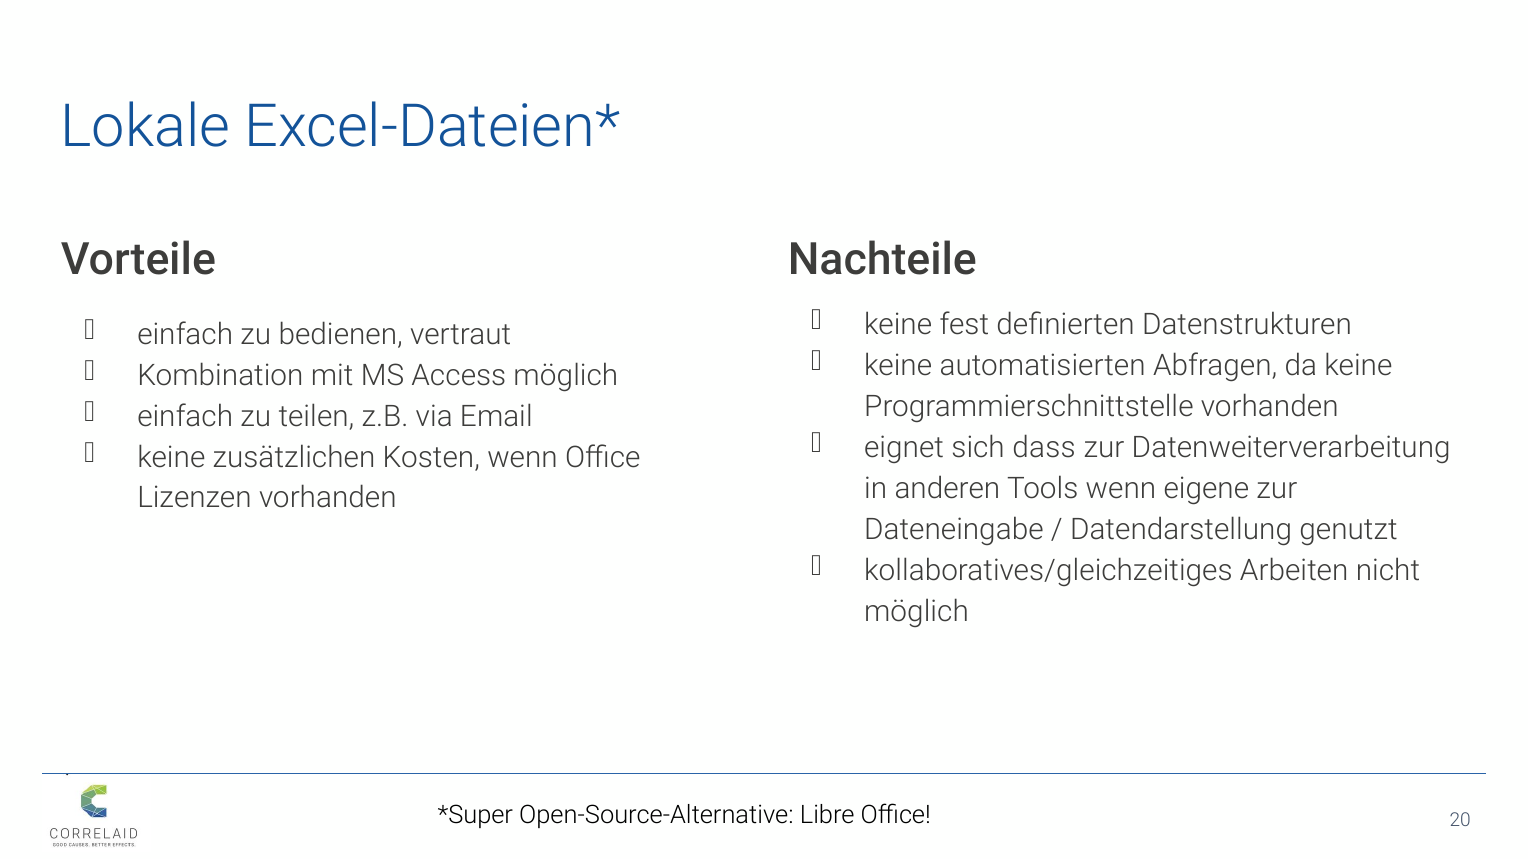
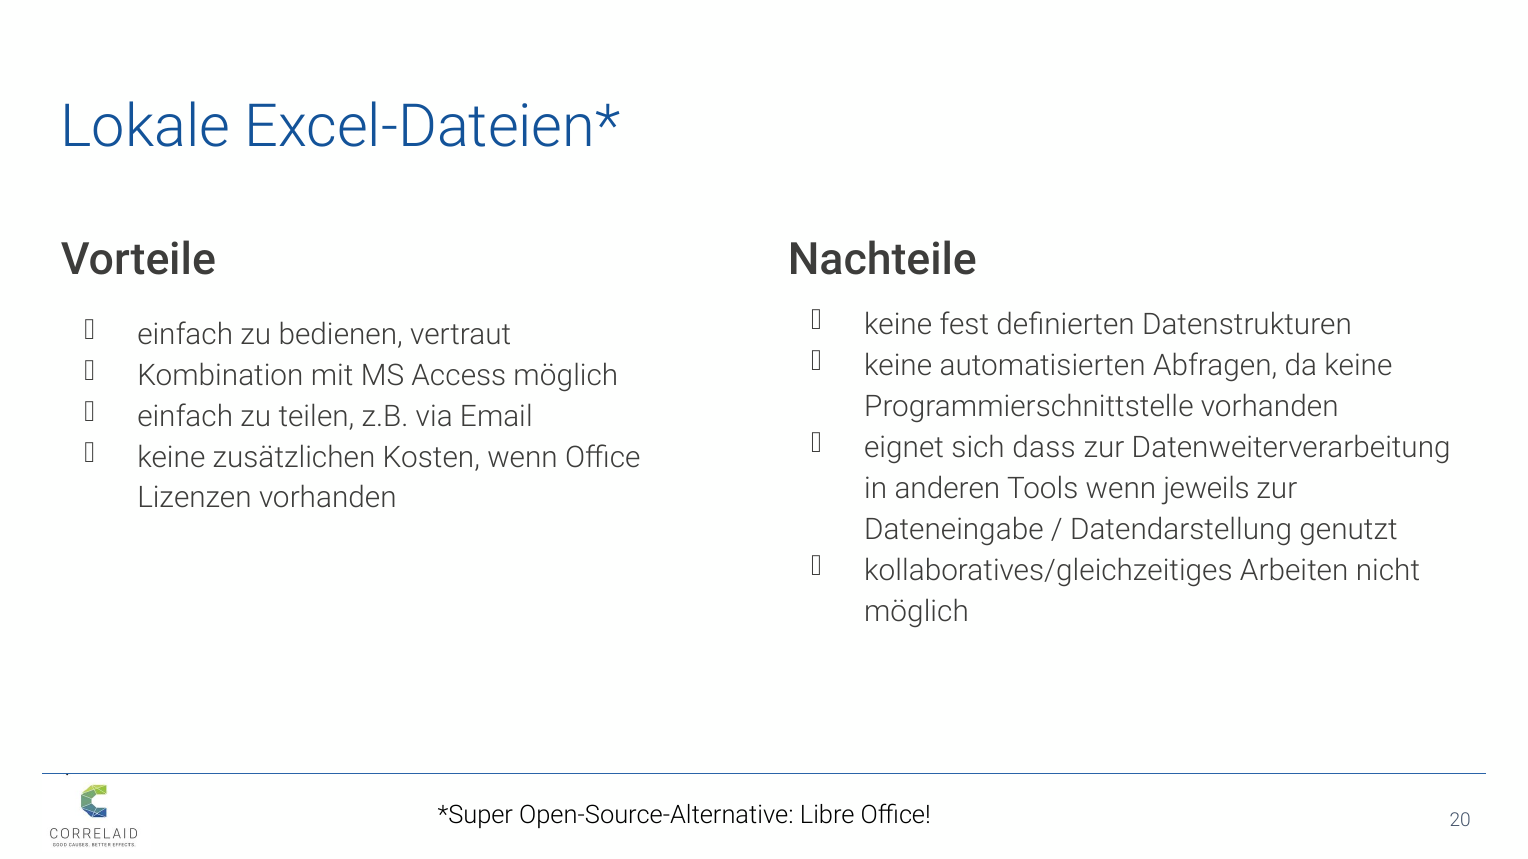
eigene: eigene -> jeweils (1206, 489)
